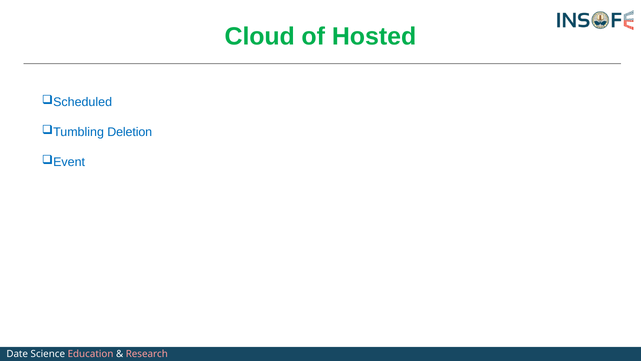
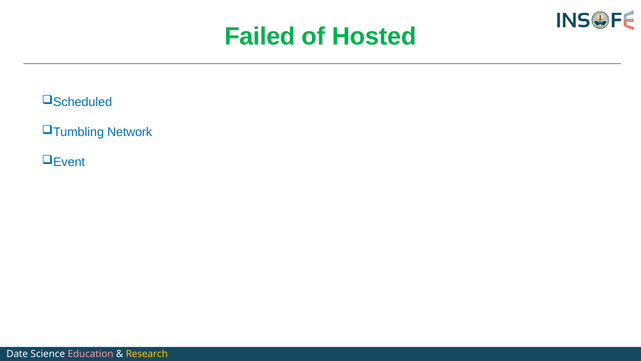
Cloud: Cloud -> Failed (260, 37)
Deletion: Deletion -> Network (130, 132)
Research colour: pink -> yellow (147, 354)
